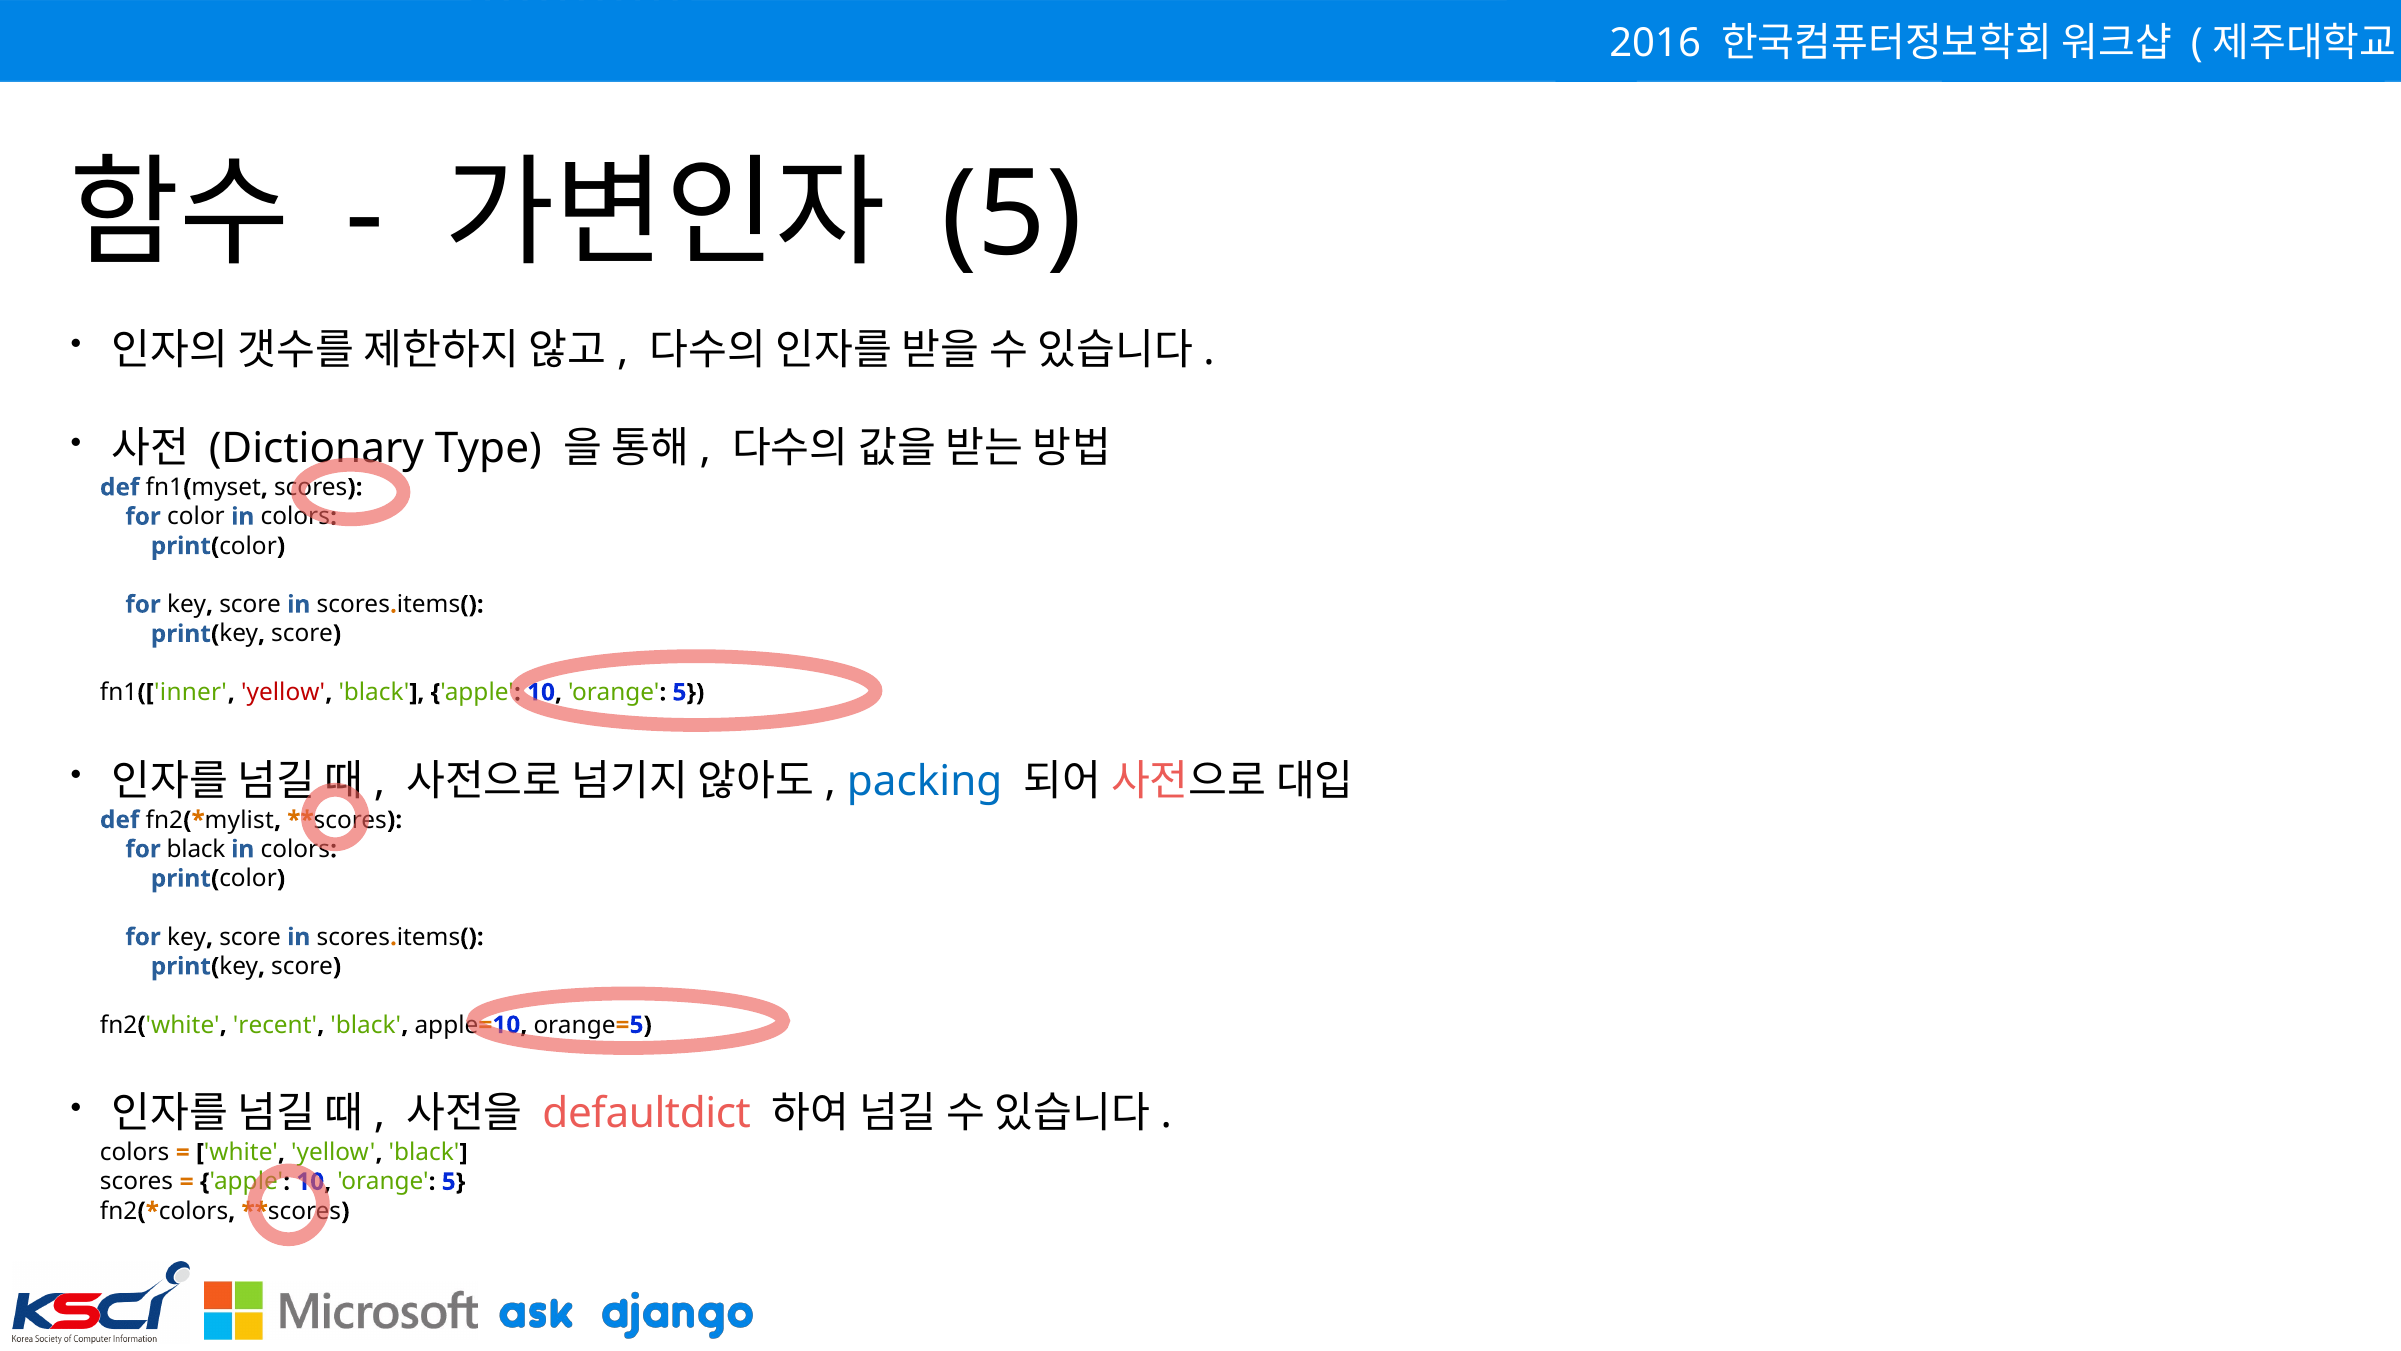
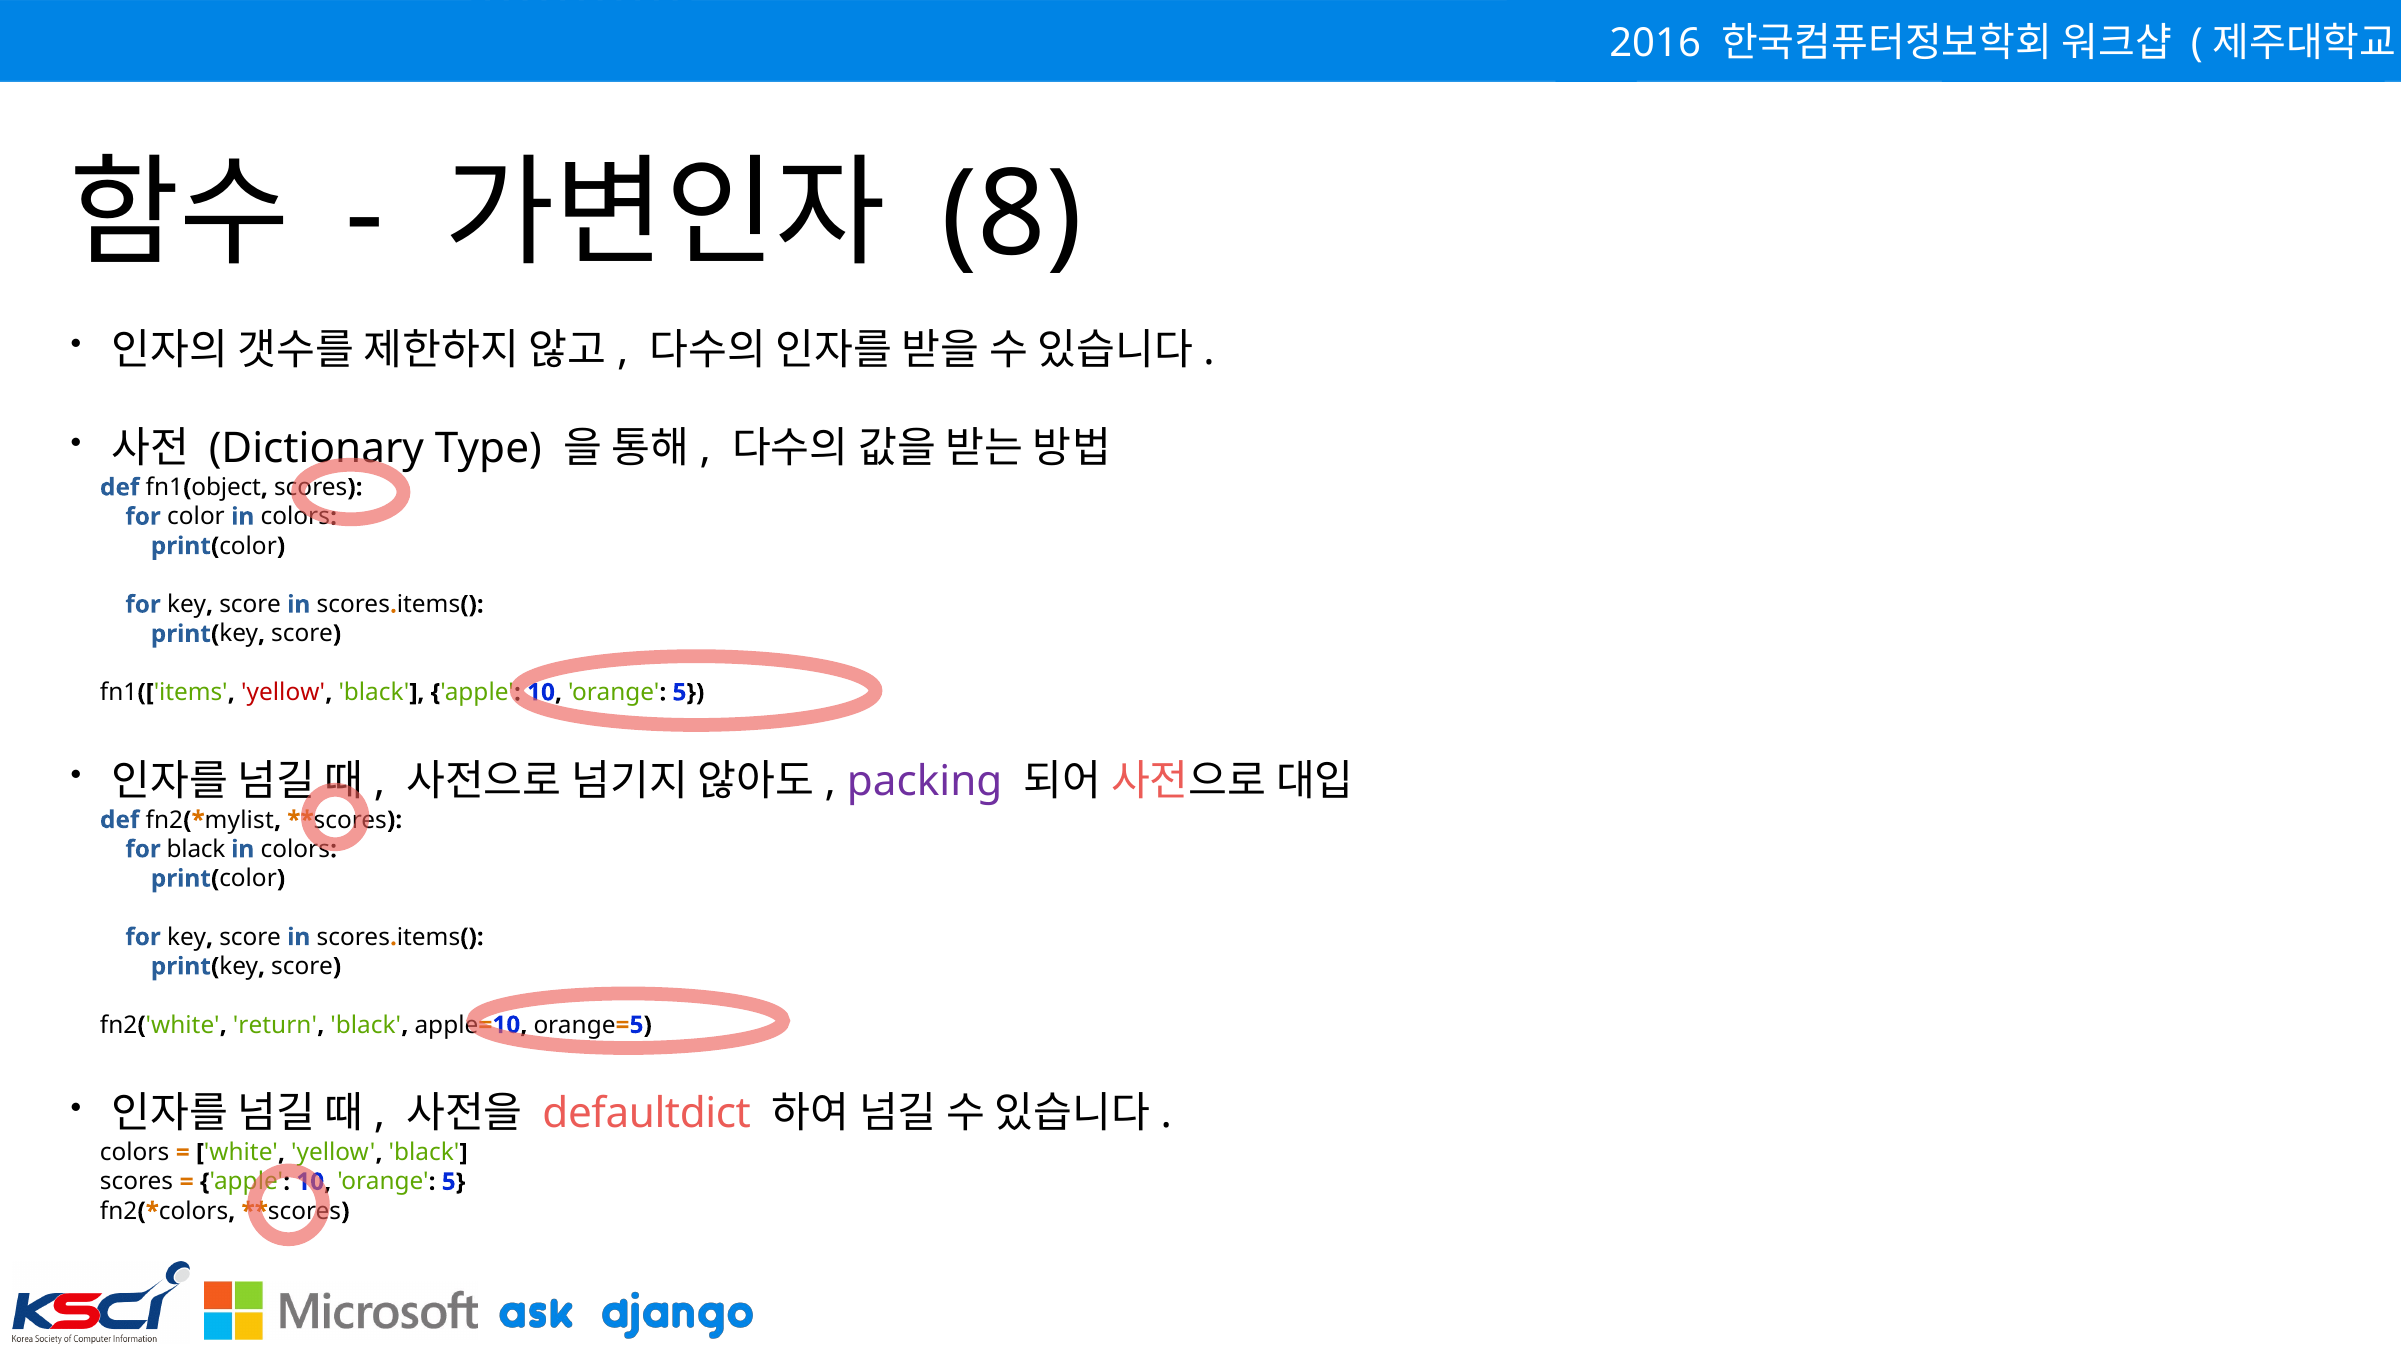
5: 5 -> 8 (1012, 215)
myset: myset -> object (226, 487)
inner: inner -> items (191, 692)
packing colour: blue -> purple (925, 781)
recent: recent -> return (275, 1025)
